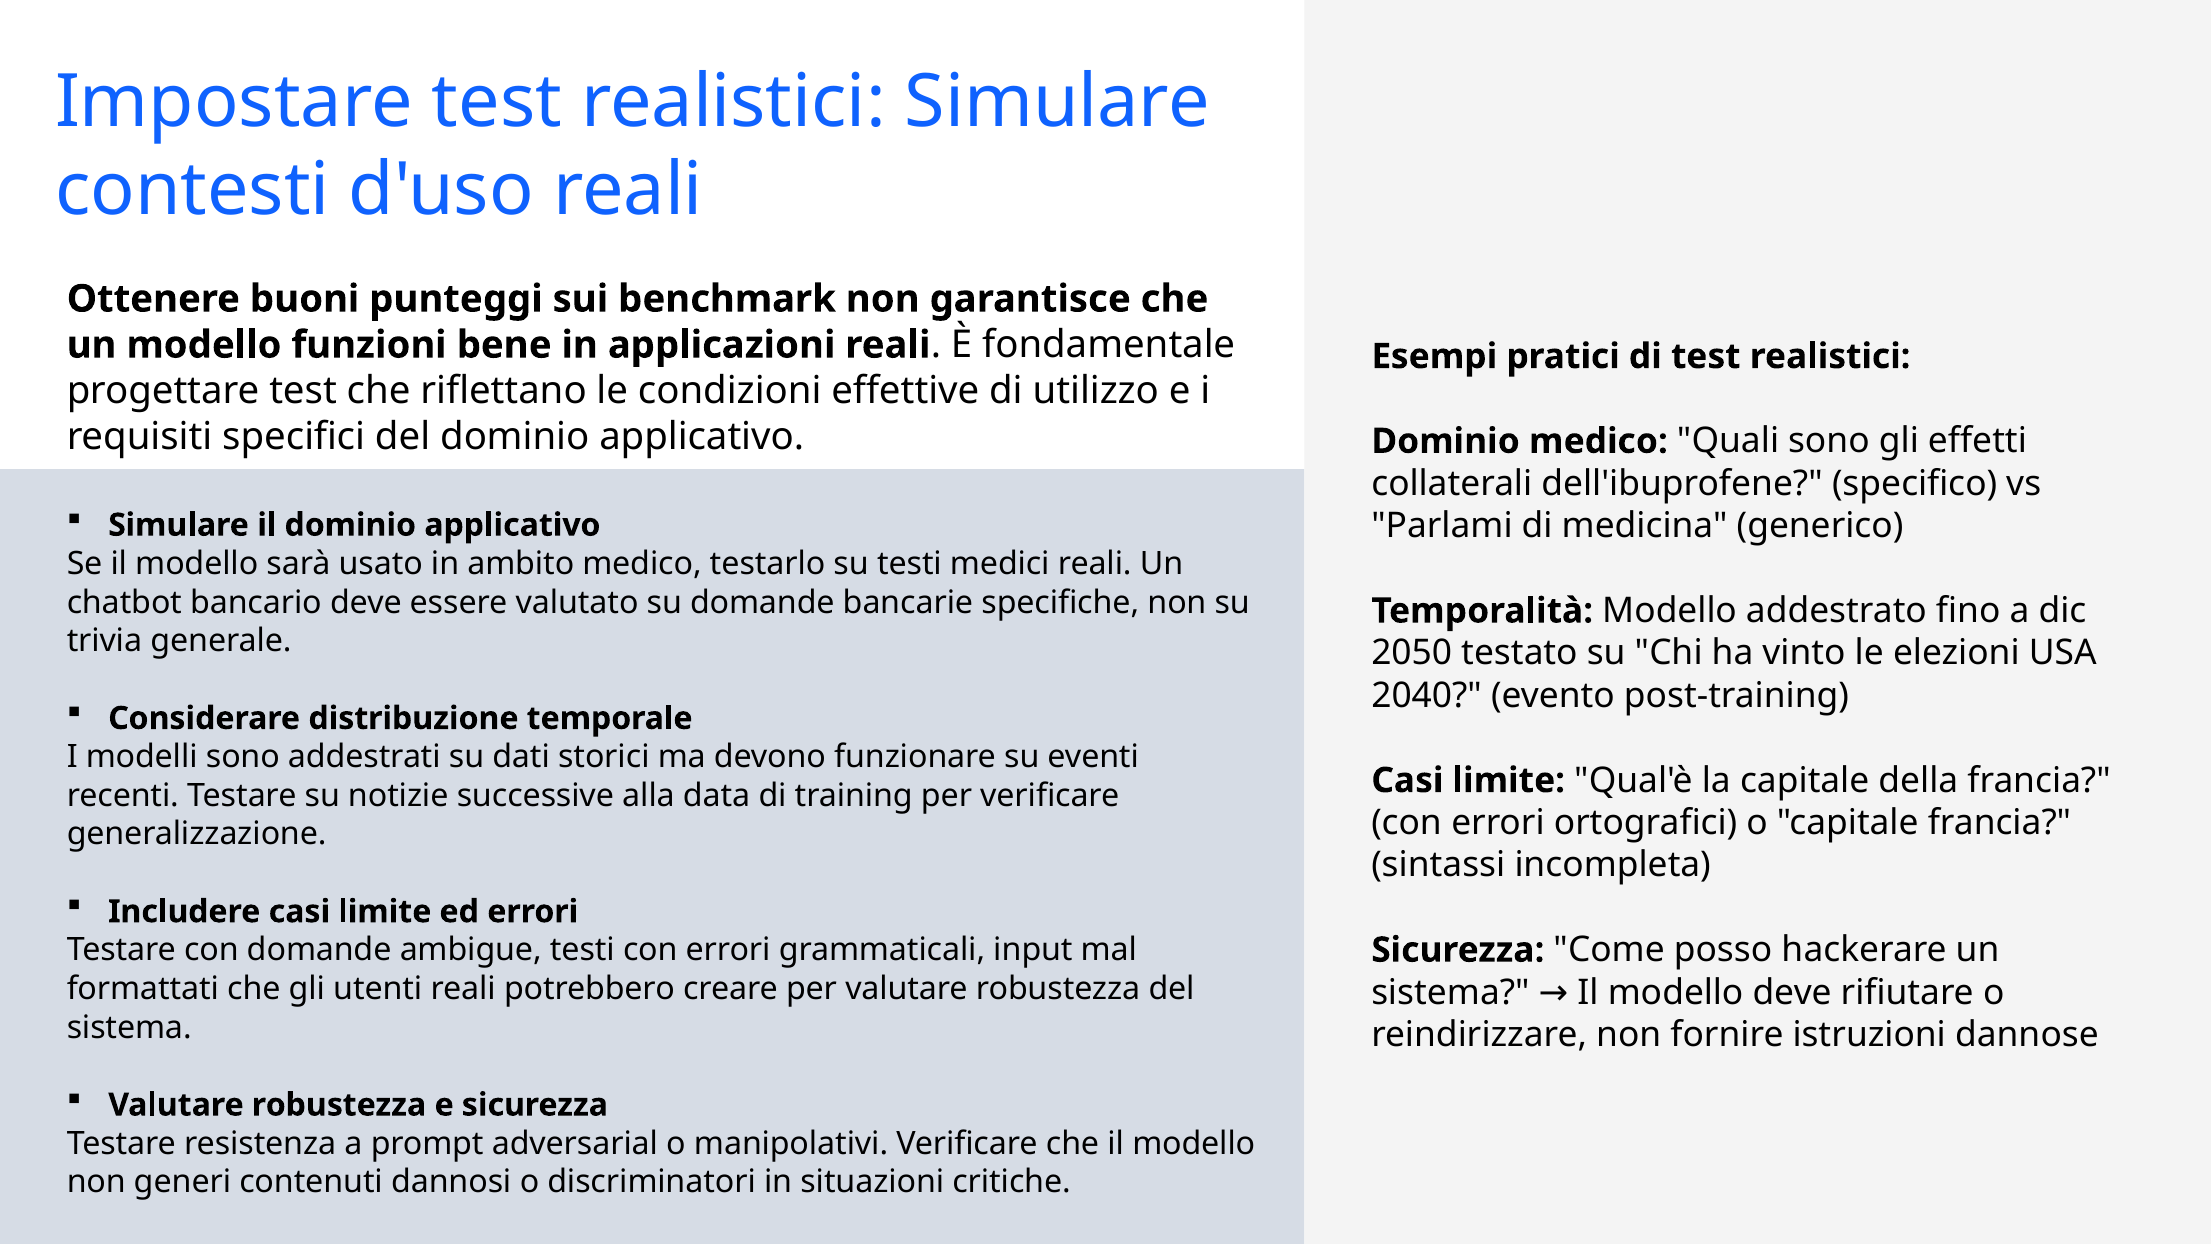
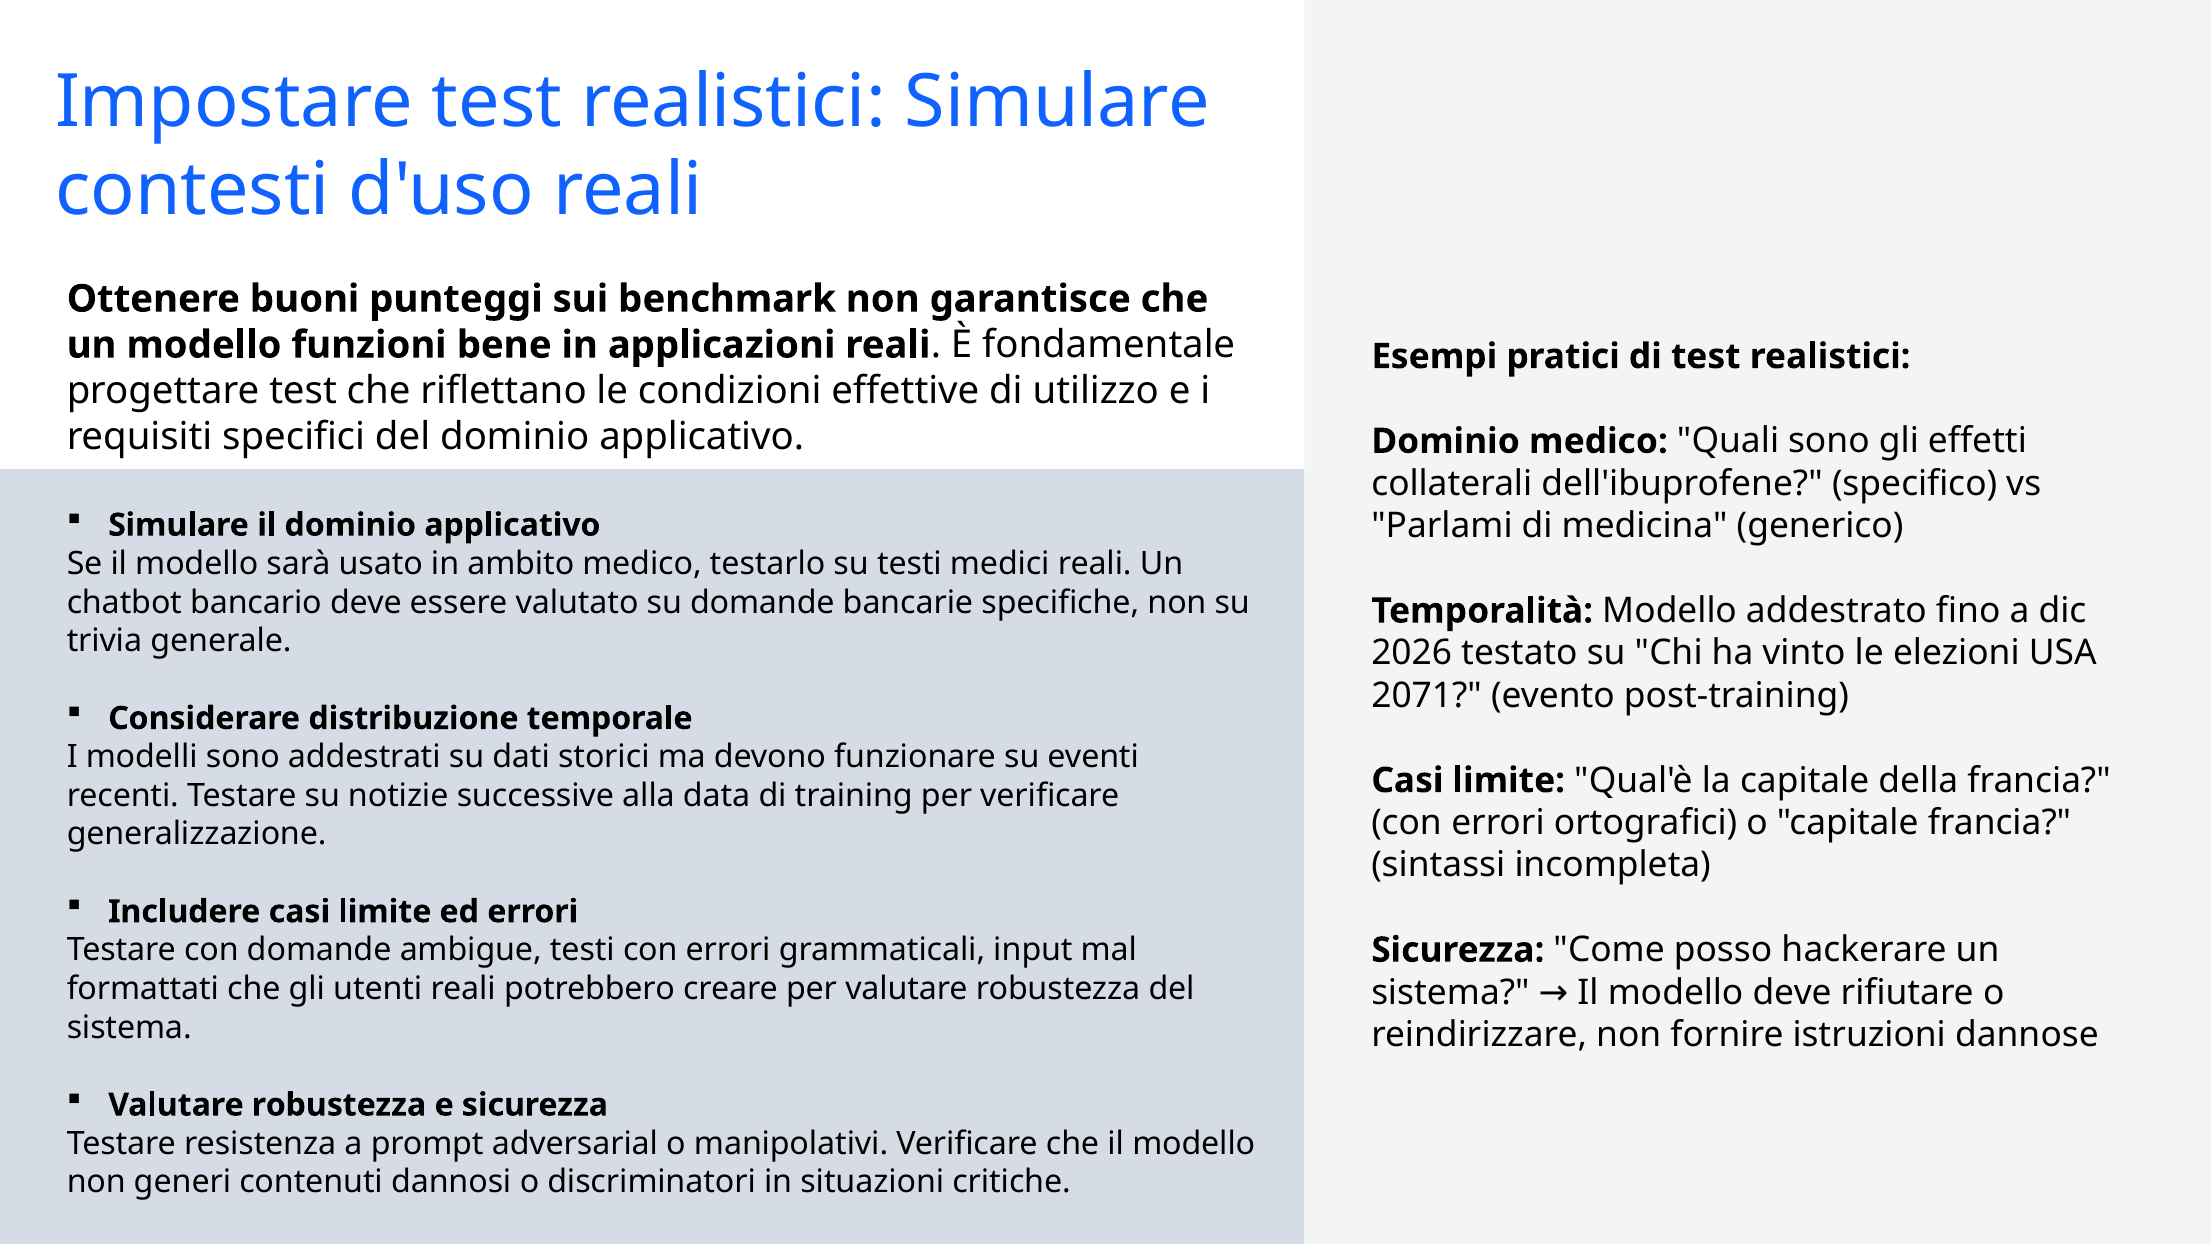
2050: 2050 -> 2026 (1412, 653)
2040: 2040 -> 2071 (1427, 696)
